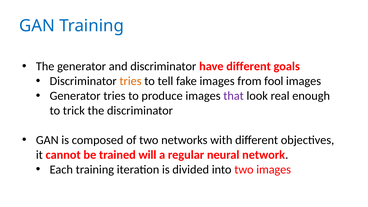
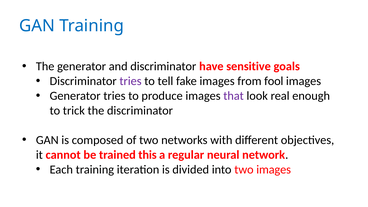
have different: different -> sensitive (249, 66)
tries colour: orange -> purple (131, 81)
will: will -> this (147, 155)
